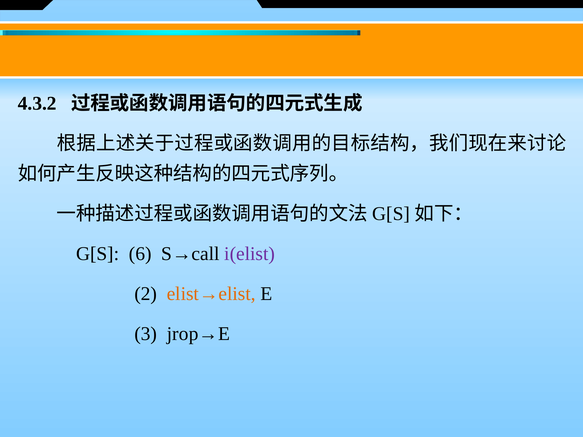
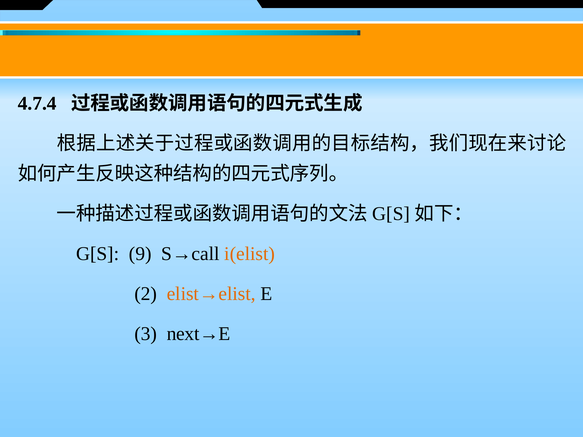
4.3.2: 4.3.2 -> 4.7.4 (37, 104)
6: 6 -> 9 (140, 254)
i(elist colour: purple -> orange (250, 254)
jrop→E: jrop→E -> next→E (199, 334)
